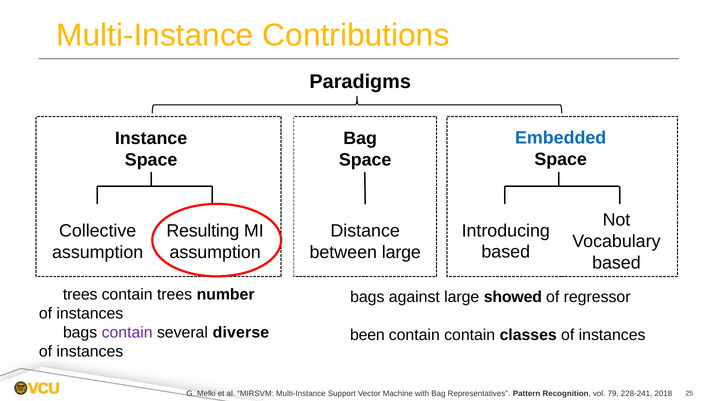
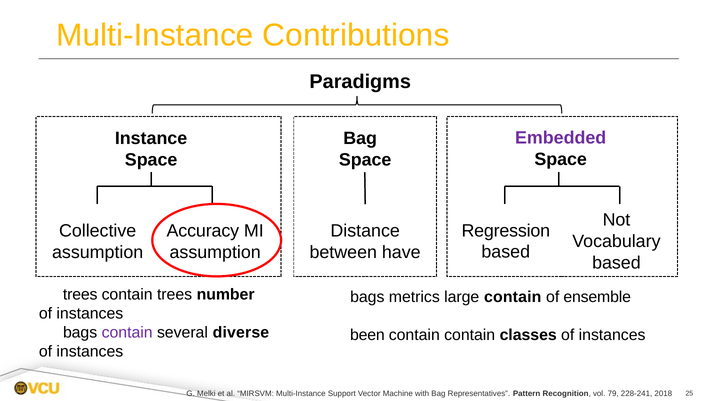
Embedded colour: blue -> purple (561, 138)
Introducing: Introducing -> Regression (506, 231)
Resulting: Resulting -> Accuracy (203, 231)
between large: large -> have (401, 253)
against: against -> metrics (414, 297)
large showed: showed -> contain (513, 297)
regressor: regressor -> ensemble (597, 297)
